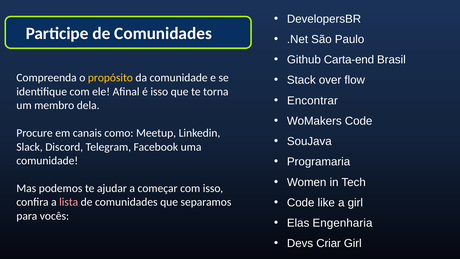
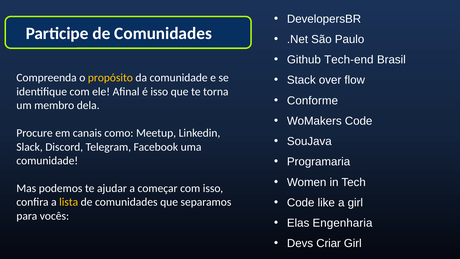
Carta-end: Carta-end -> Tech-end (349, 60)
Encontrar: Encontrar -> Conforme (312, 100)
lista colour: pink -> yellow (69, 202)
